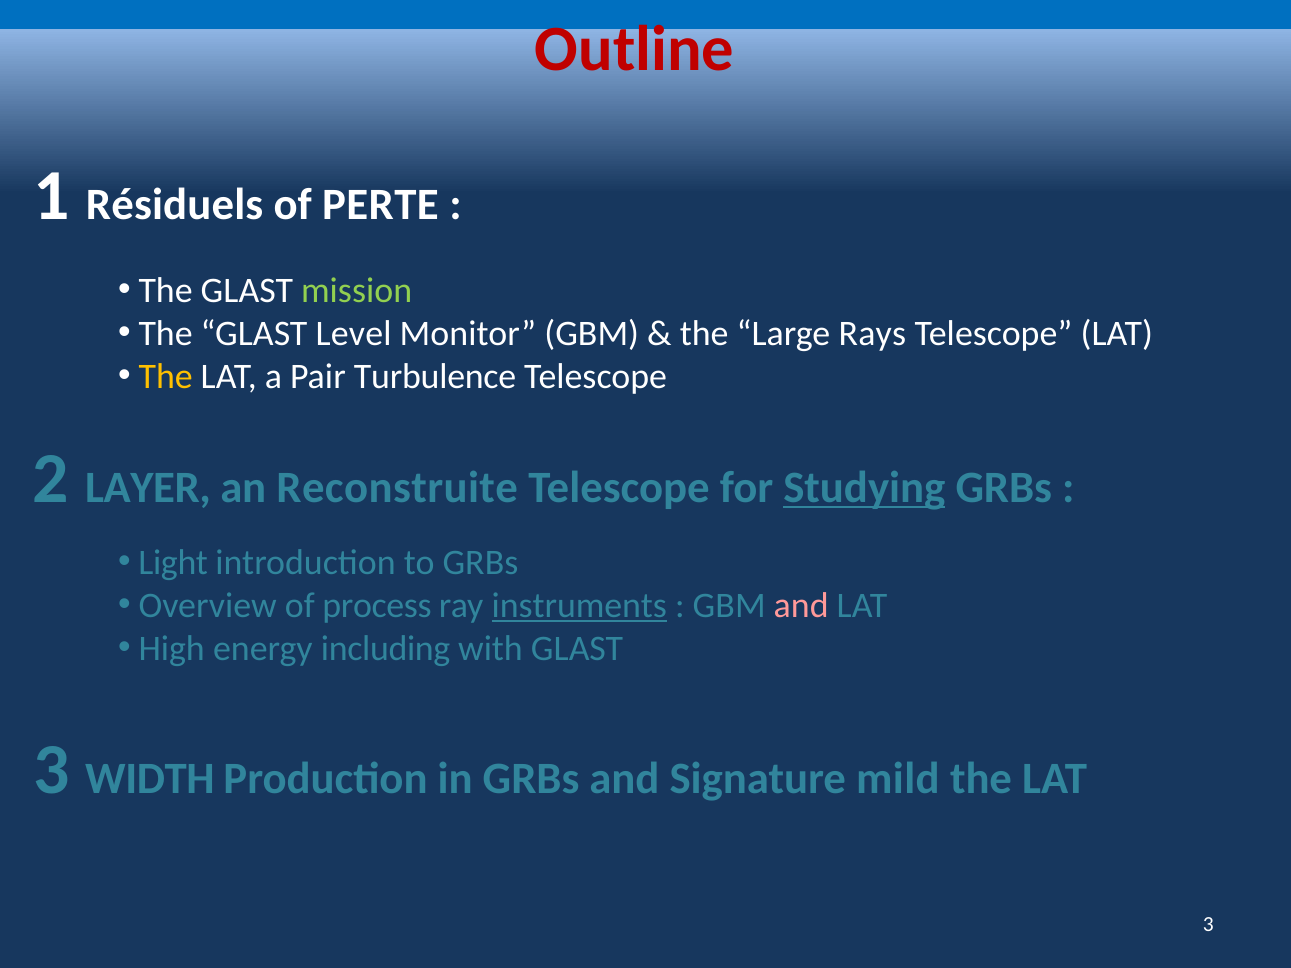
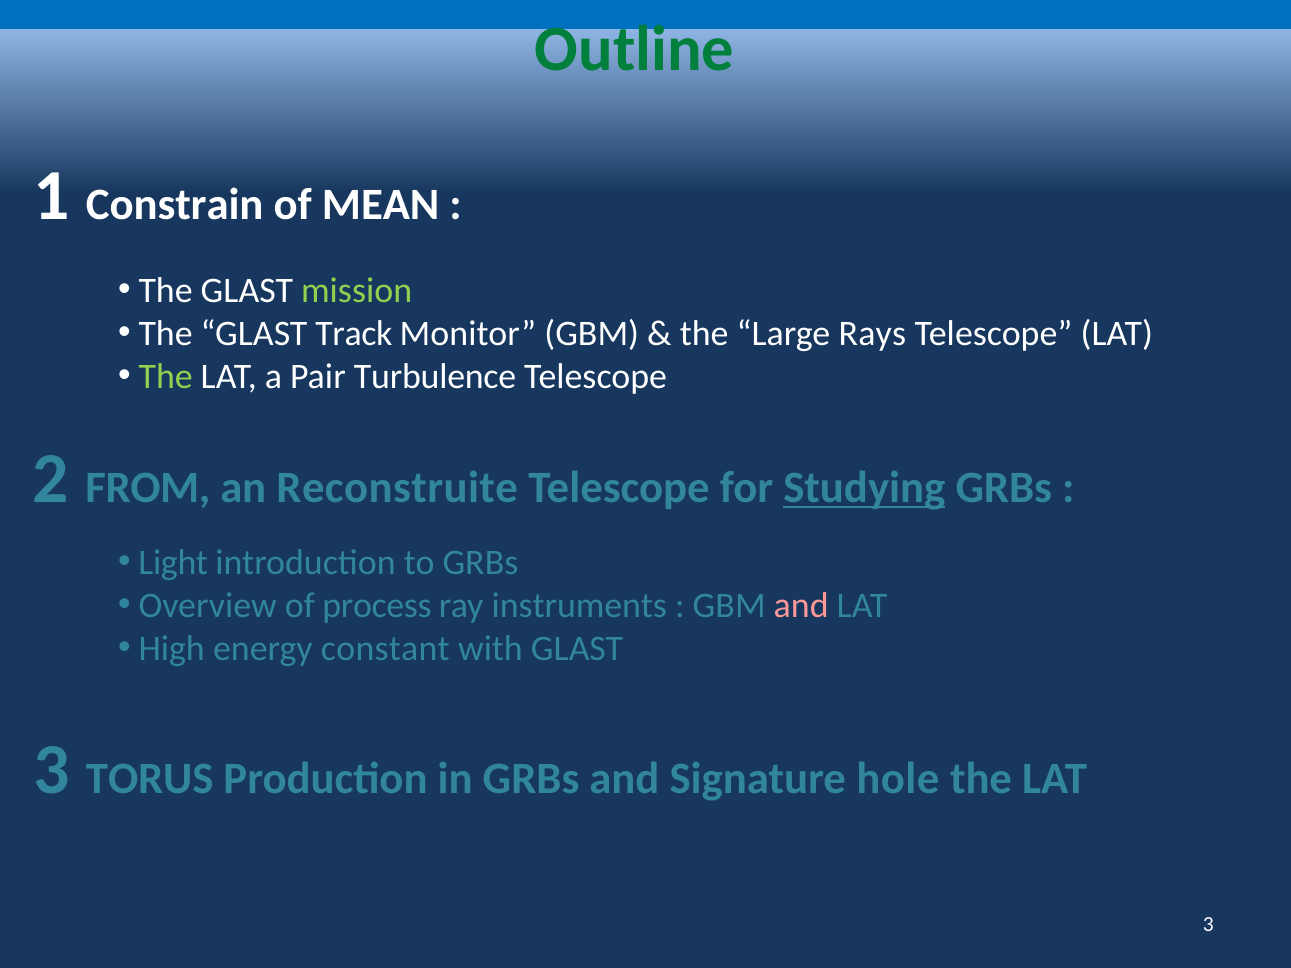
Outline colour: red -> green (635, 50)
Résiduels: Résiduels -> Constrain (175, 204)
PERTE: PERTE -> MEAN (381, 204)
Level: Level -> Track (354, 333)
The colour: yellow -> light green (166, 377)
LAYER: LAYER -> FROM (148, 488)
instruments underline: present -> none (579, 606)
including: including -> constant (385, 649)
WIDTH: WIDTH -> TORUS (150, 779)
mild: mild -> hole (898, 779)
